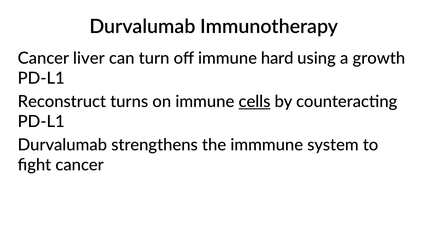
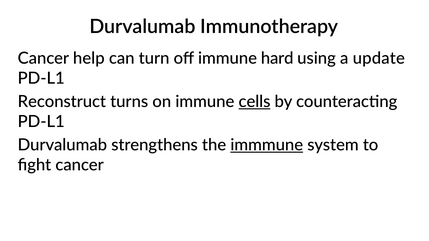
liver: liver -> help (89, 58)
growth: growth -> update (379, 58)
immmune underline: none -> present (267, 145)
